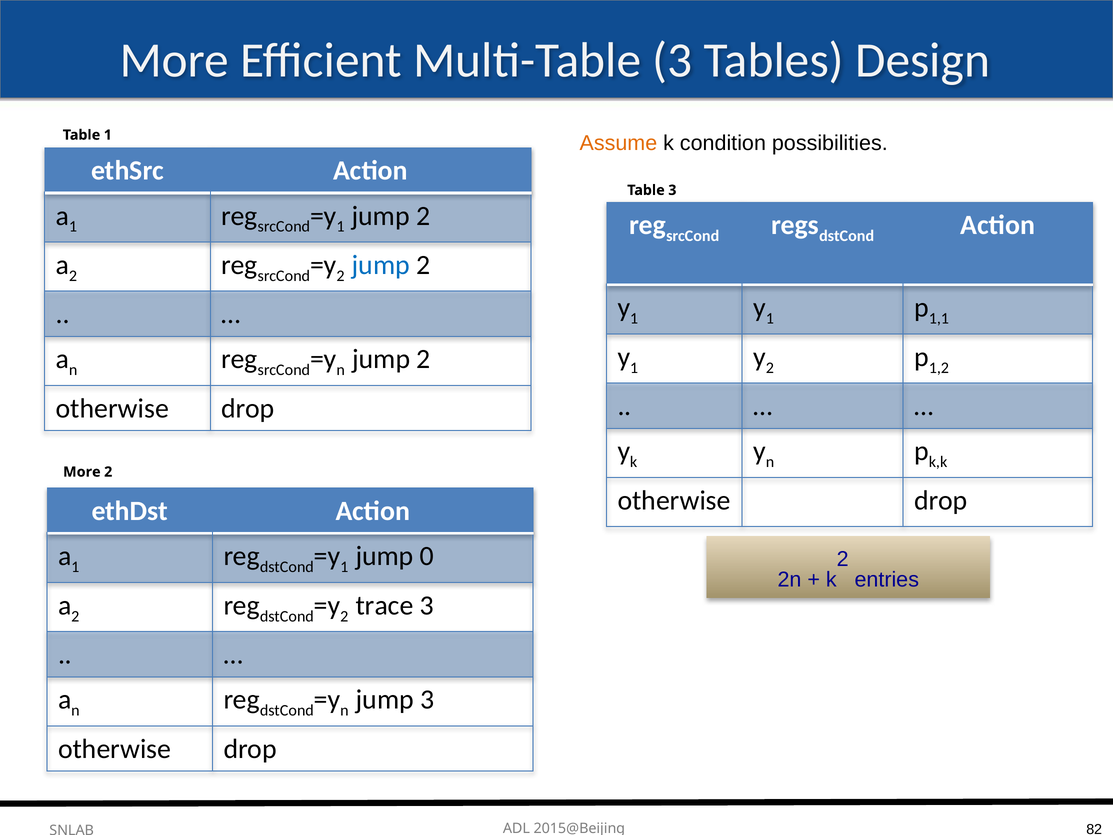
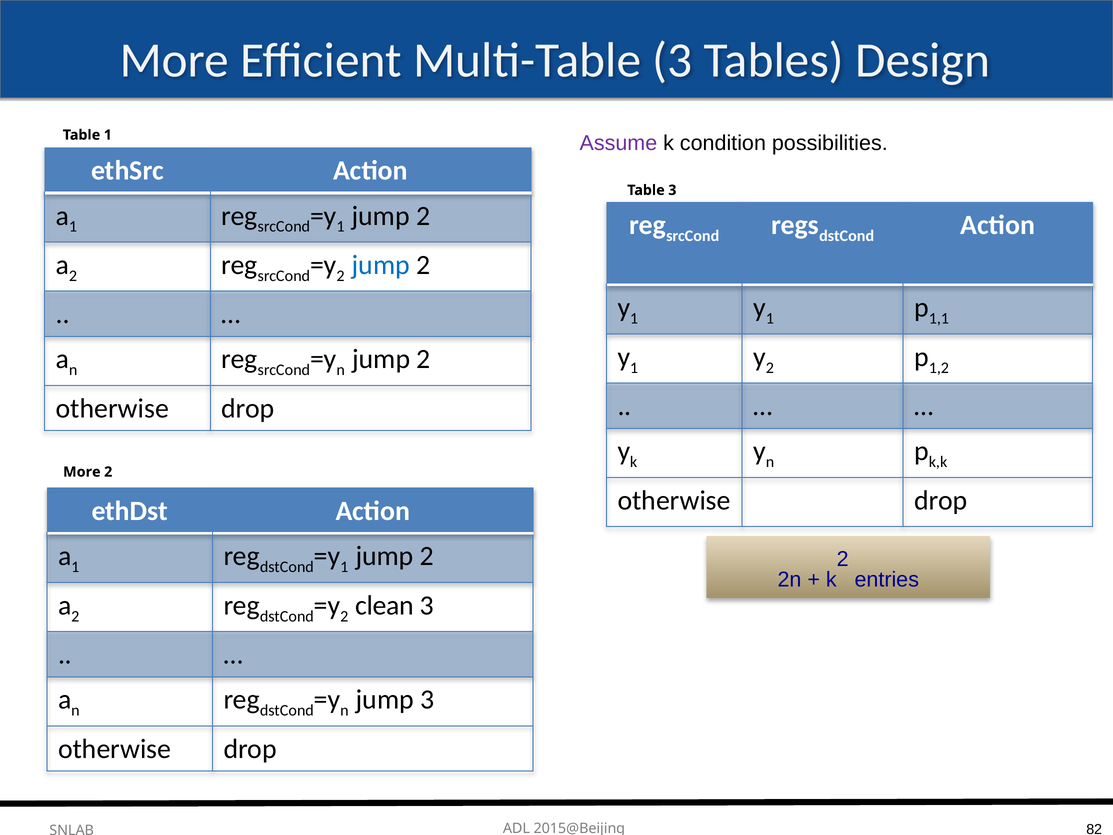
Assume colour: orange -> purple (618, 143)
0: 0 -> 2 (427, 556)
trace: trace -> clean (385, 605)
